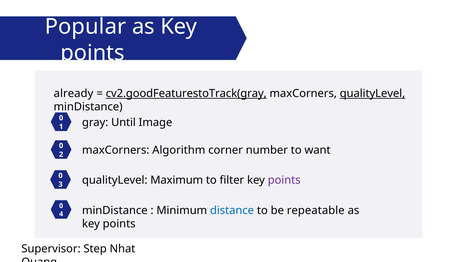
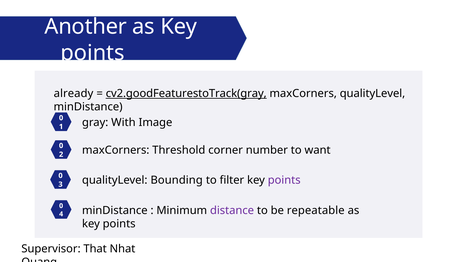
Popular: Popular -> Another (86, 27)
qualityLevel underline: present -> none (372, 94)
Until: Until -> With (123, 123)
Algorithm: Algorithm -> Threshold (179, 150)
Maximum: Maximum -> Bounding (177, 181)
distance colour: blue -> purple (232, 211)
Step: Step -> That (95, 249)
